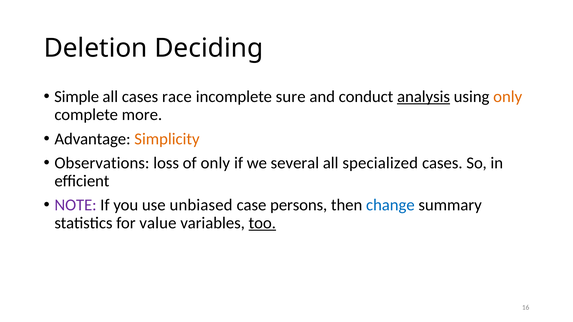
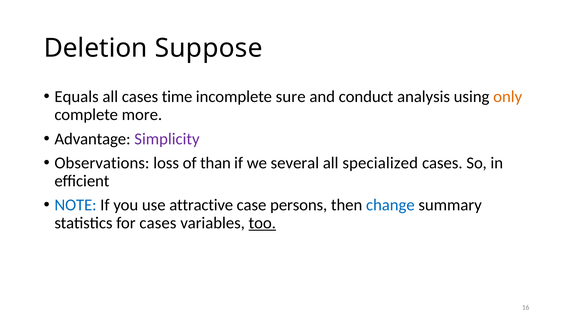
Deciding: Deciding -> Suppose (209, 48)
Simple: Simple -> Equals (77, 97)
race: race -> time (177, 97)
analysis underline: present -> none (424, 97)
Simplicity colour: orange -> purple (167, 139)
of only: only -> than (215, 163)
NOTE colour: purple -> blue (76, 205)
unbiased: unbiased -> attractive (201, 205)
for value: value -> cases (158, 223)
